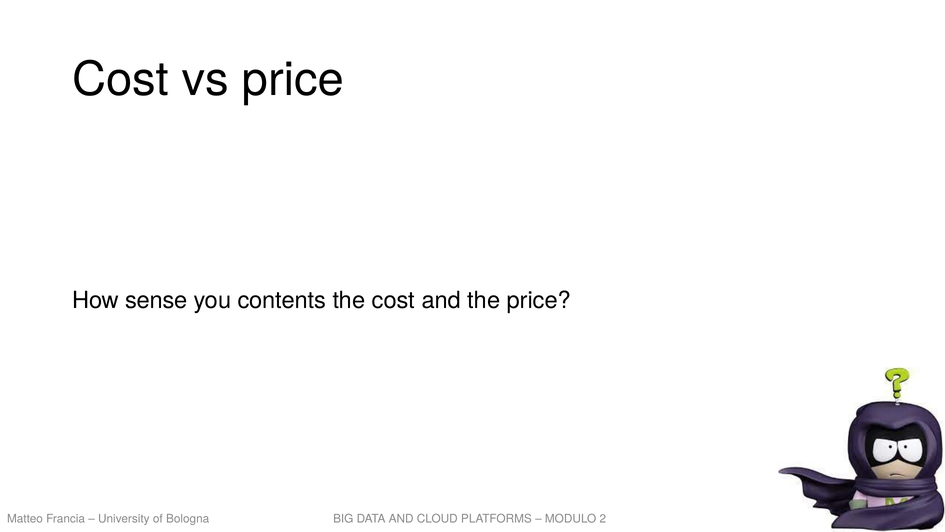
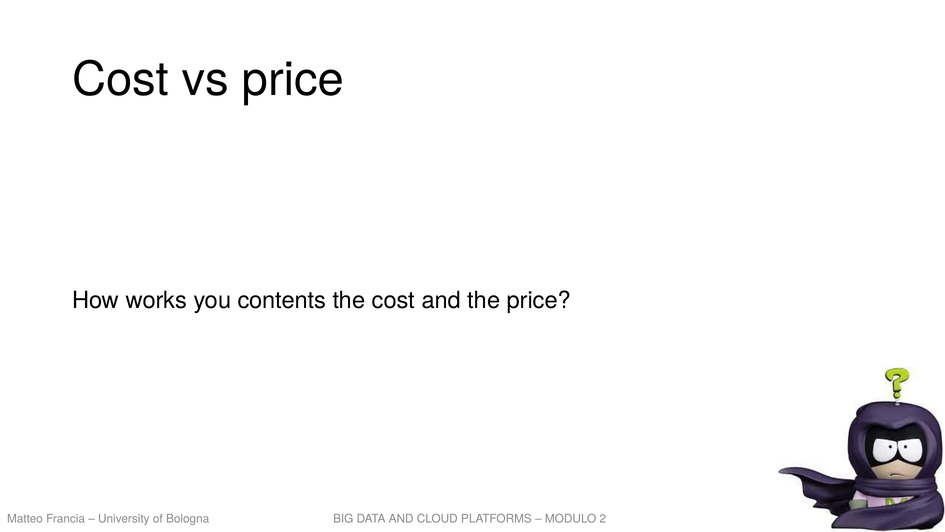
sense: sense -> works (156, 300)
